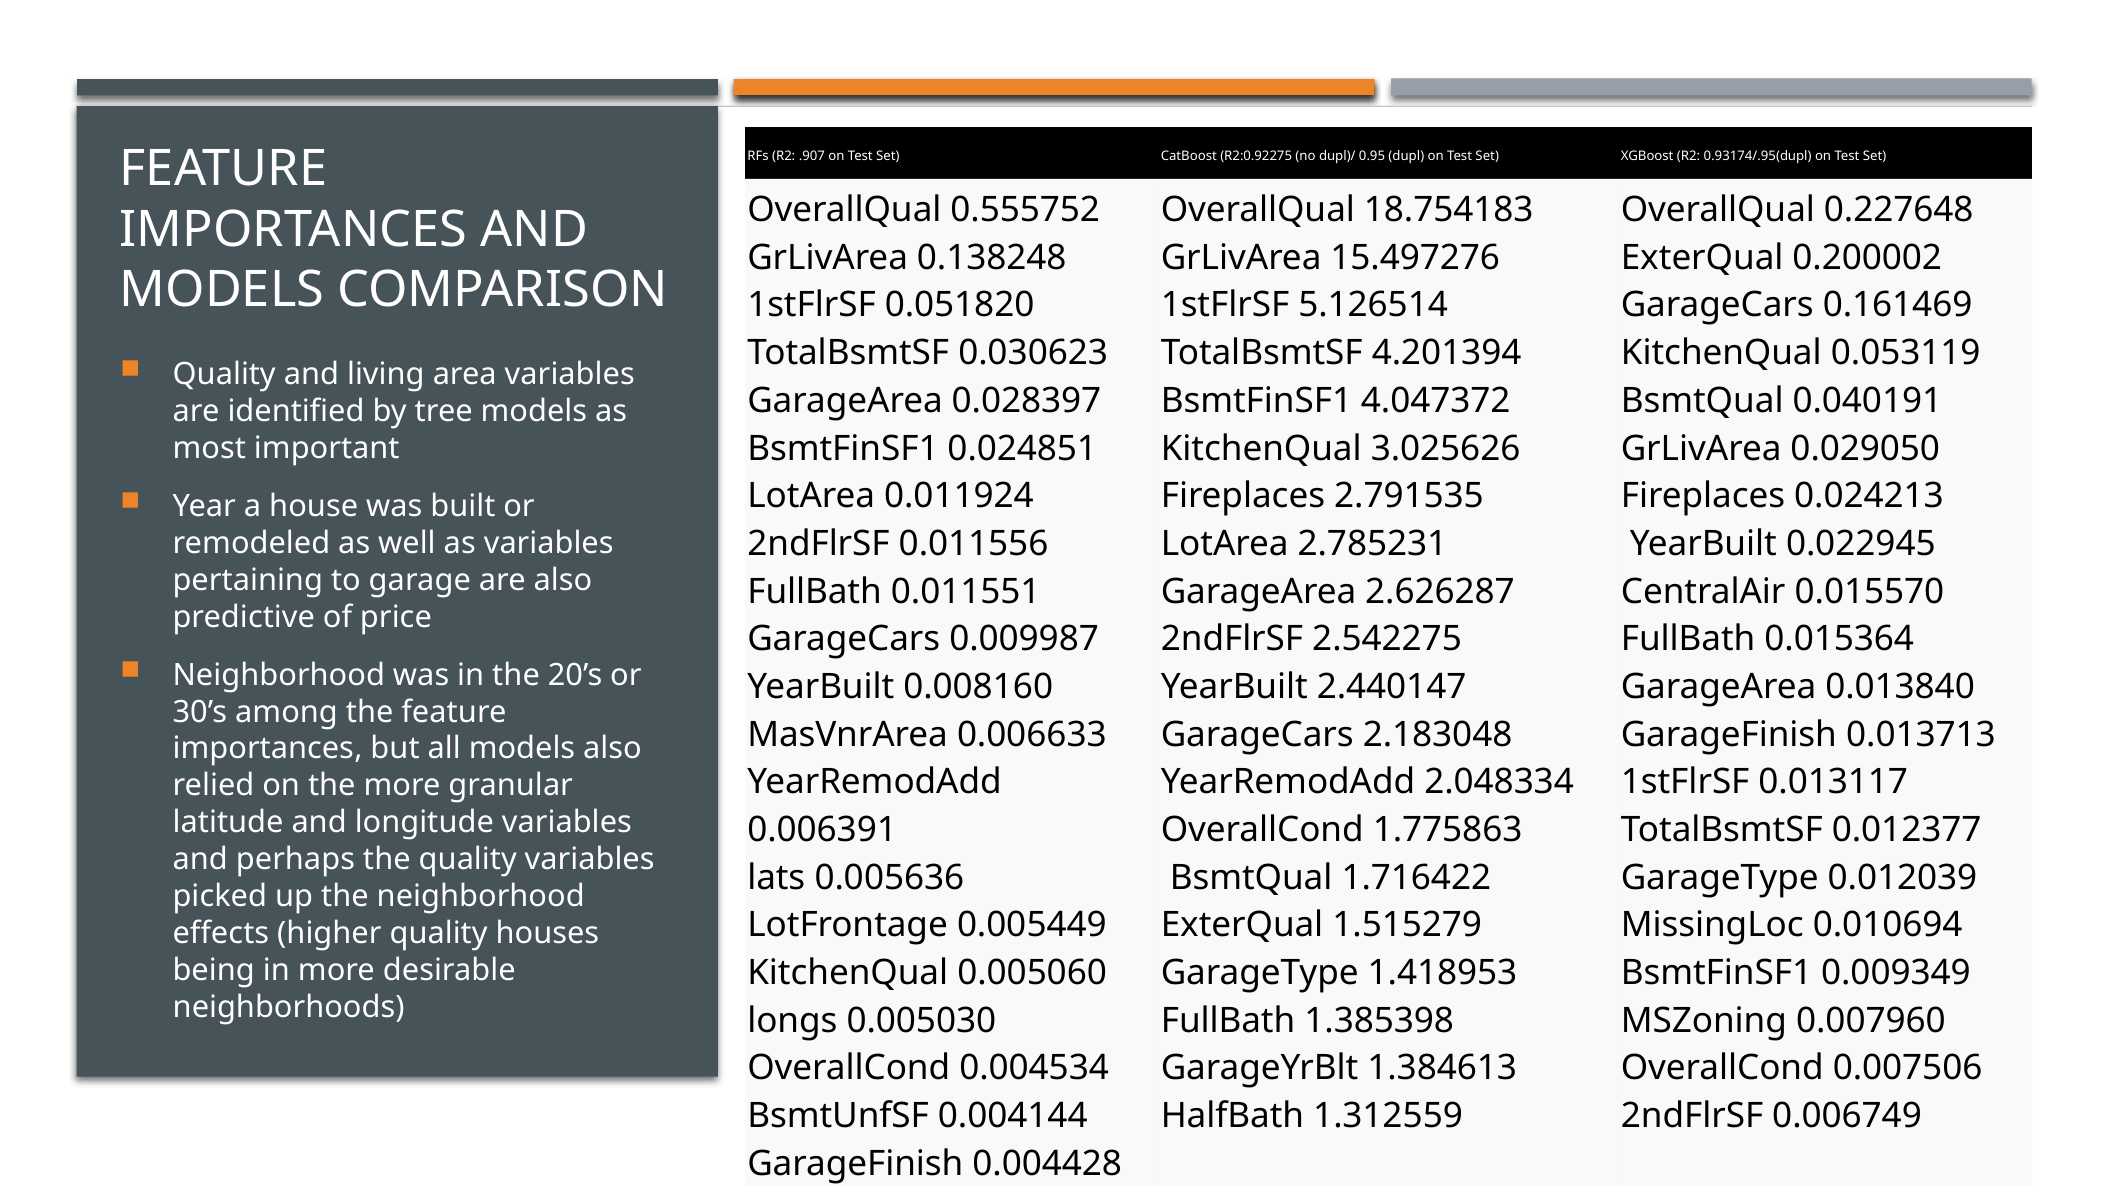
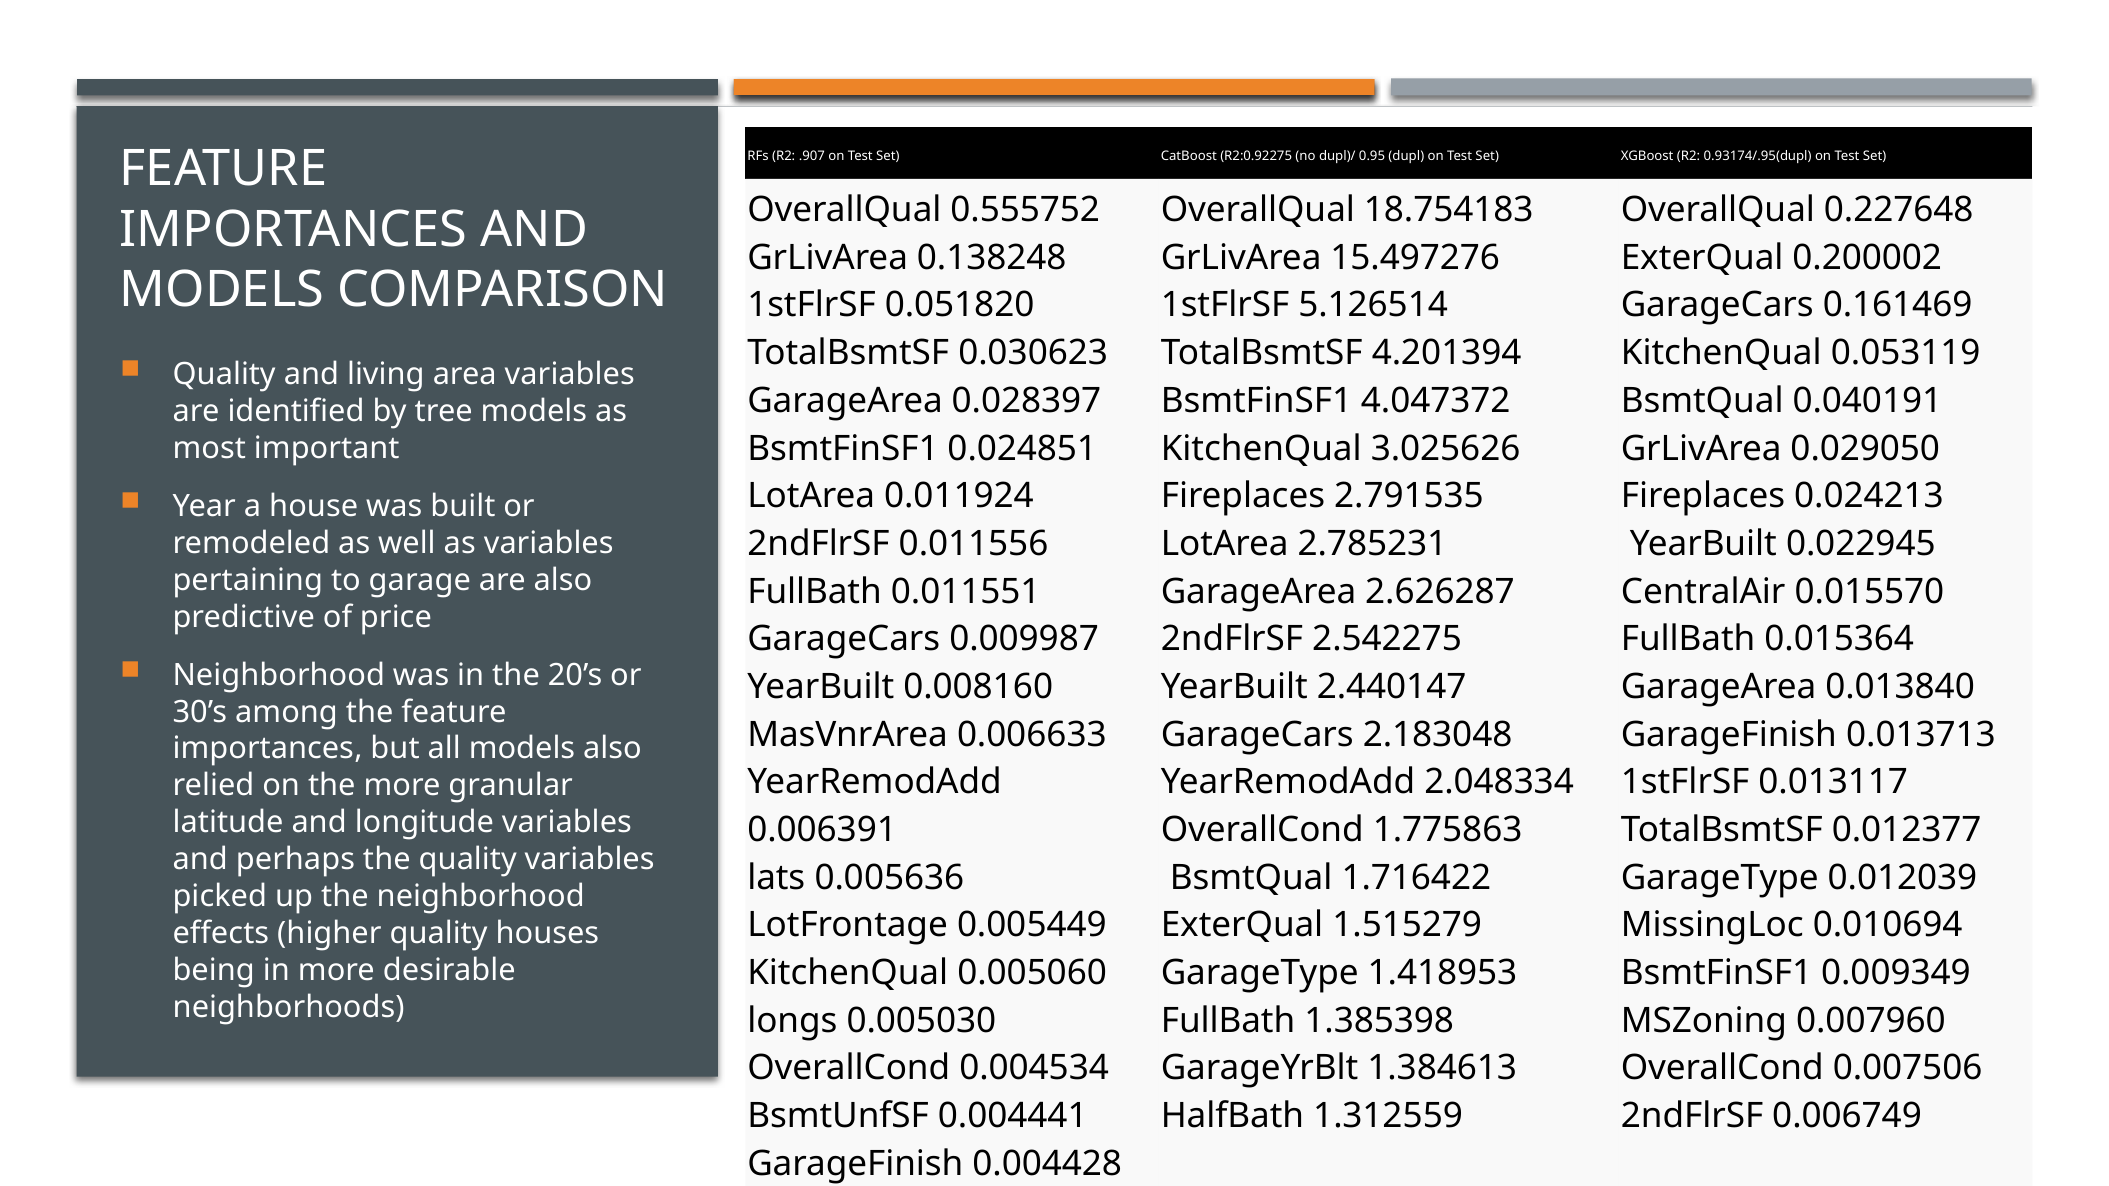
0.004144: 0.004144 -> 0.004441 (1013, 1116)
